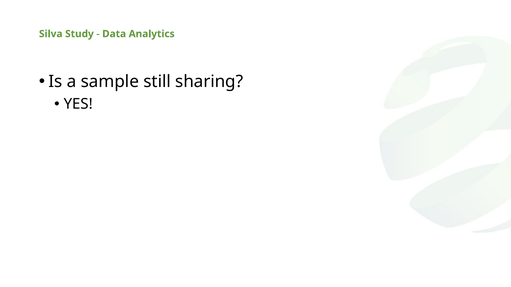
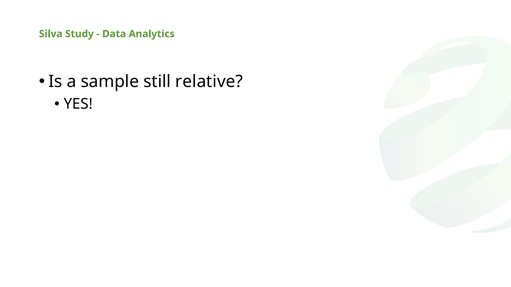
sharing: sharing -> relative (209, 82)
